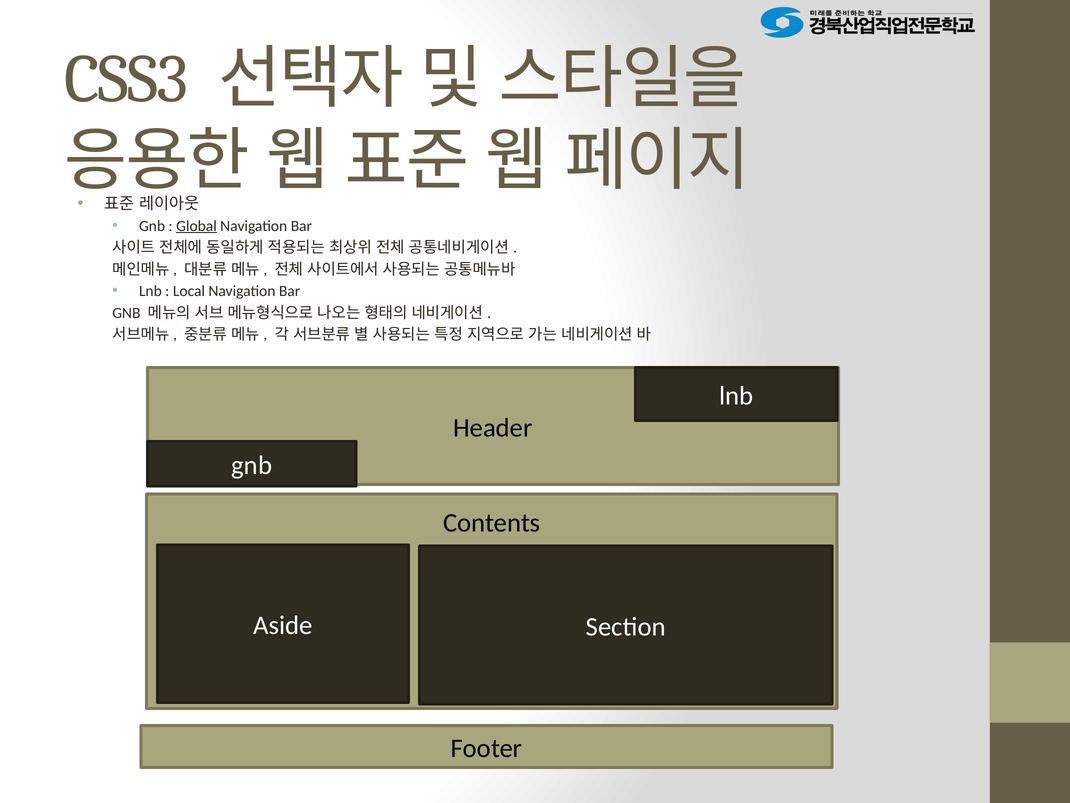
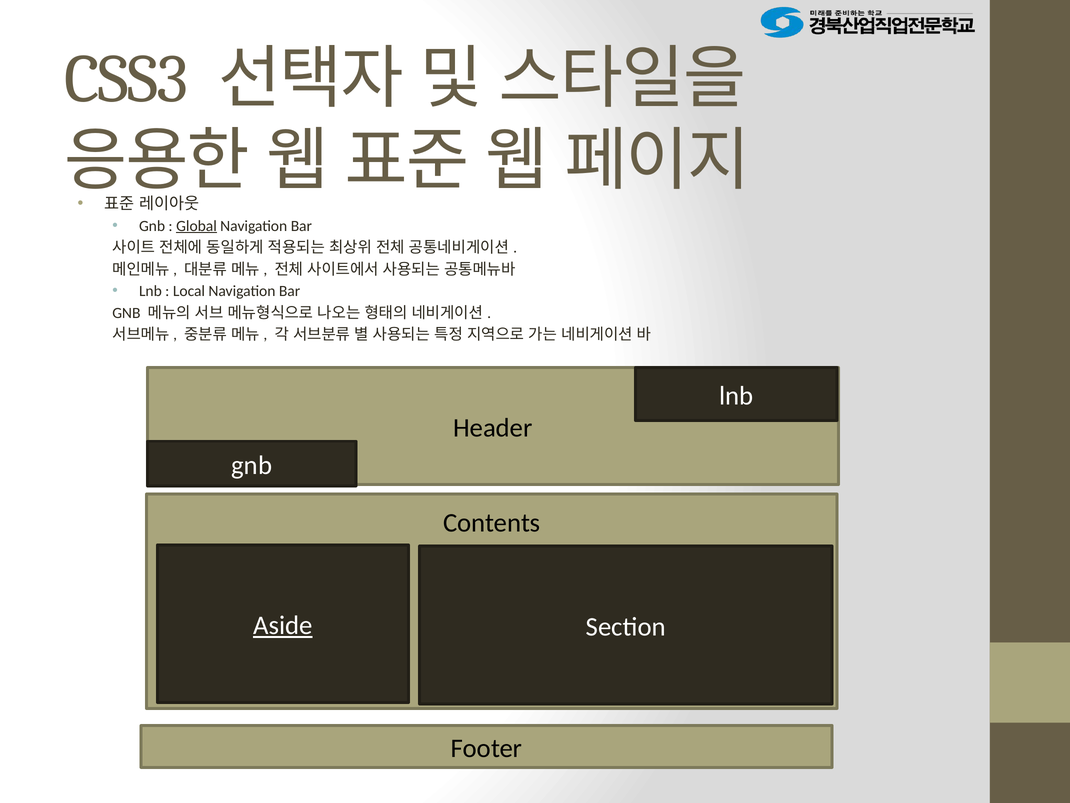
Aside underline: none -> present (283, 625)
